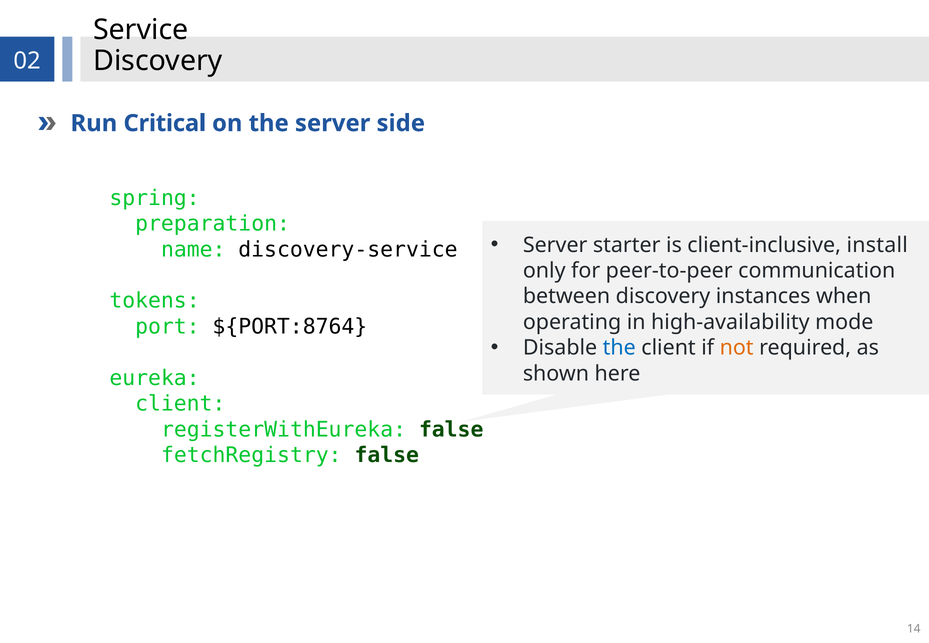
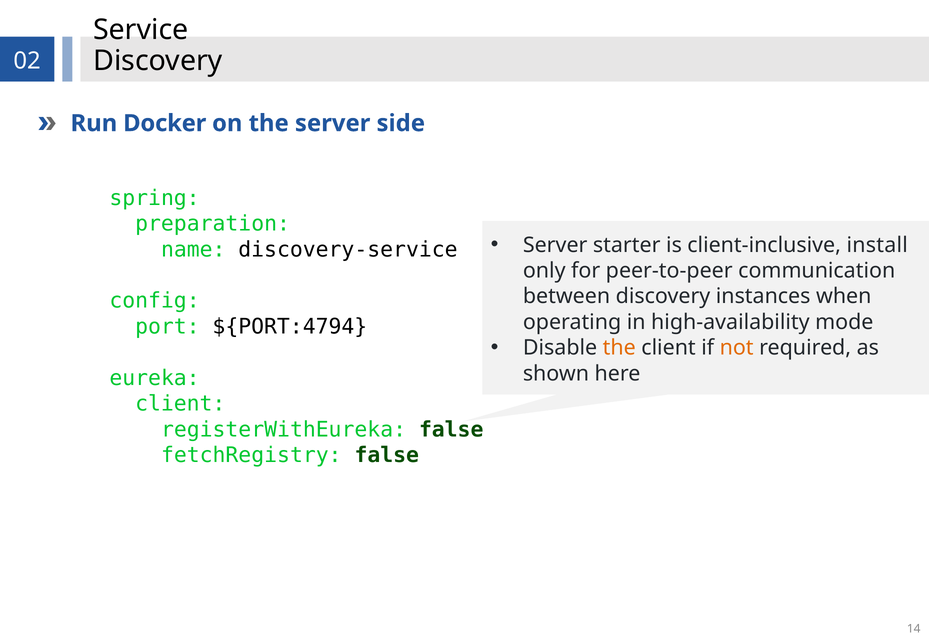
Critical: Critical -> Docker (165, 123)
tokens: tokens -> config (155, 301)
${PORT:8764: ${PORT:8764 -> ${PORT:4794 (290, 327)
the colour: blue -> orange (619, 348)
